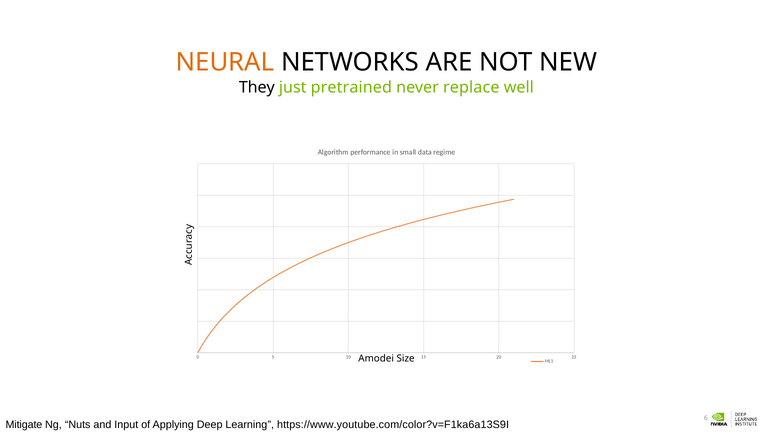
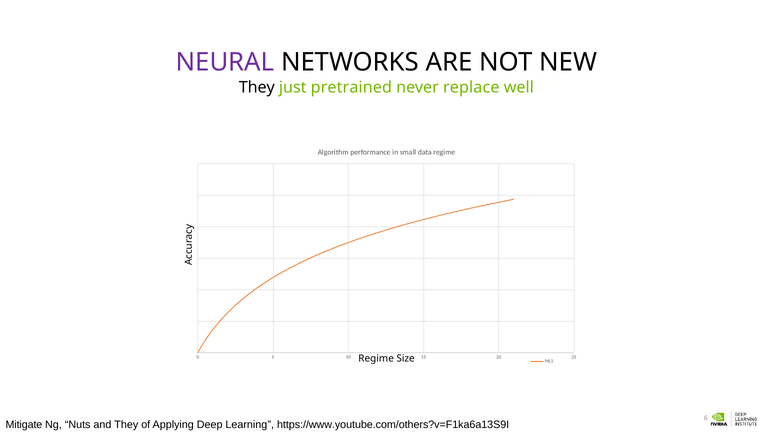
NEURAL colour: orange -> purple (225, 62)
Amodei: Amodei -> Regime (376, 359)
and Input: Input -> They (126, 424)
https://www.youtube.com/color?v=F1ka6a13S9I: https://www.youtube.com/color?v=F1ka6a13S9I -> https://www.youtube.com/others?v=F1ka6a13S9I (393, 424)
